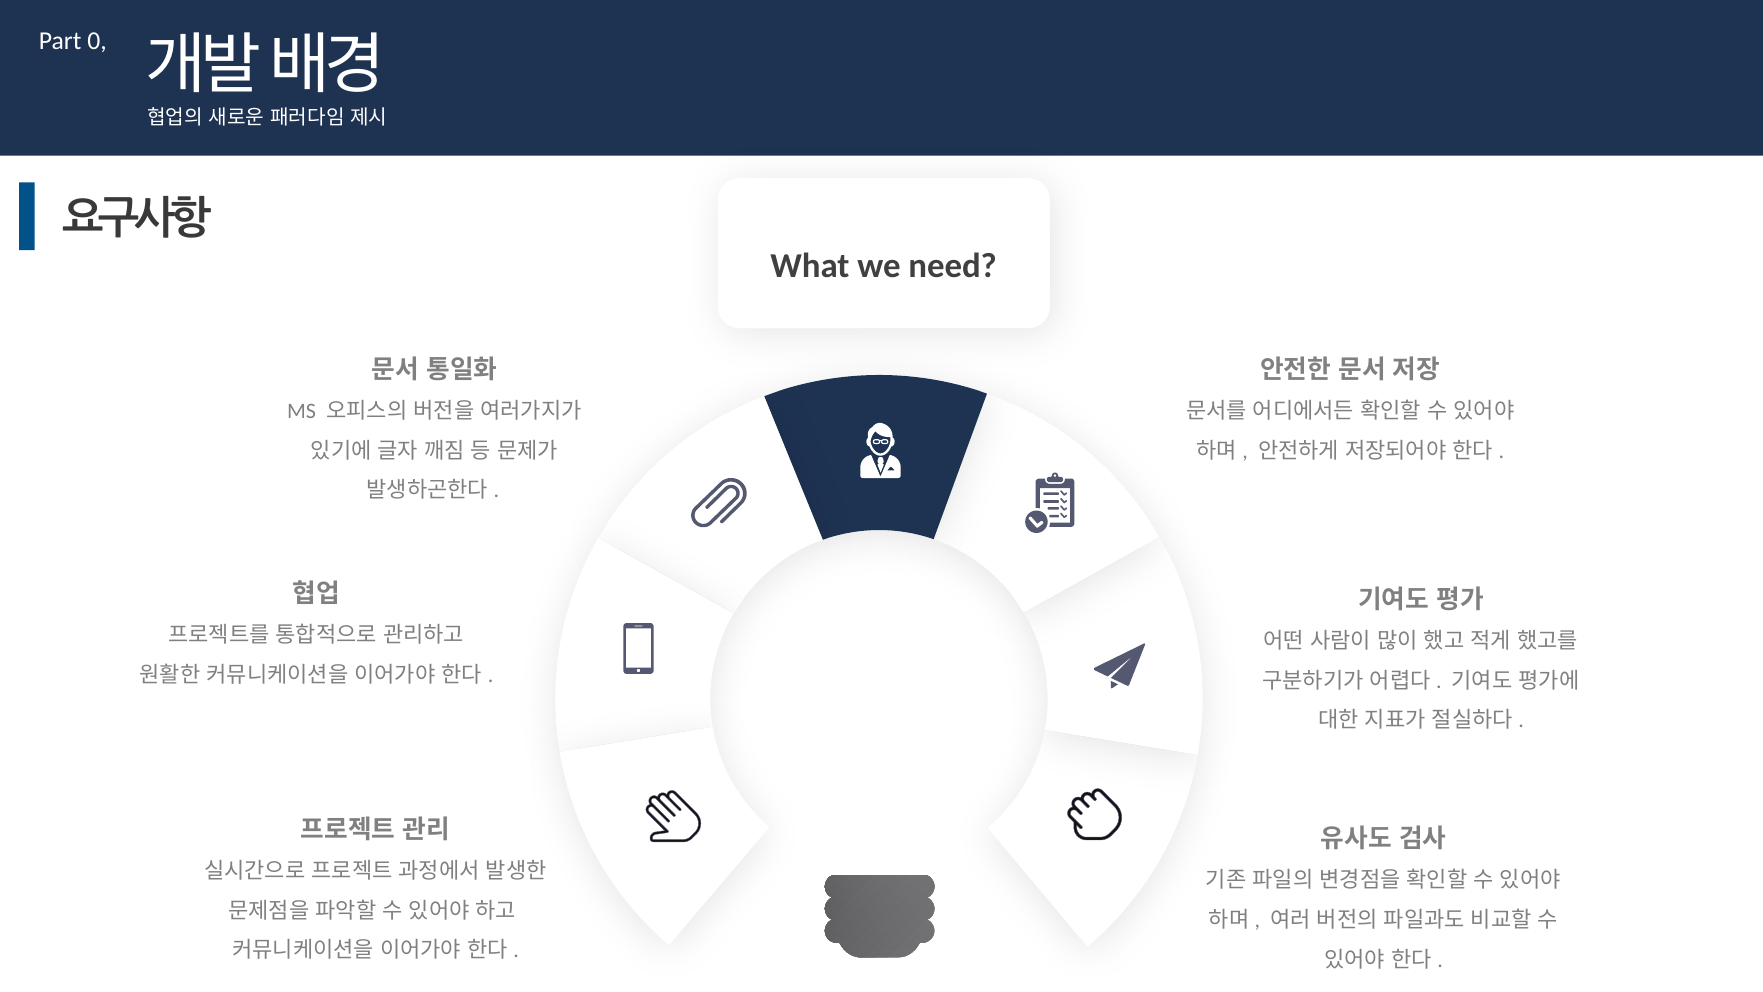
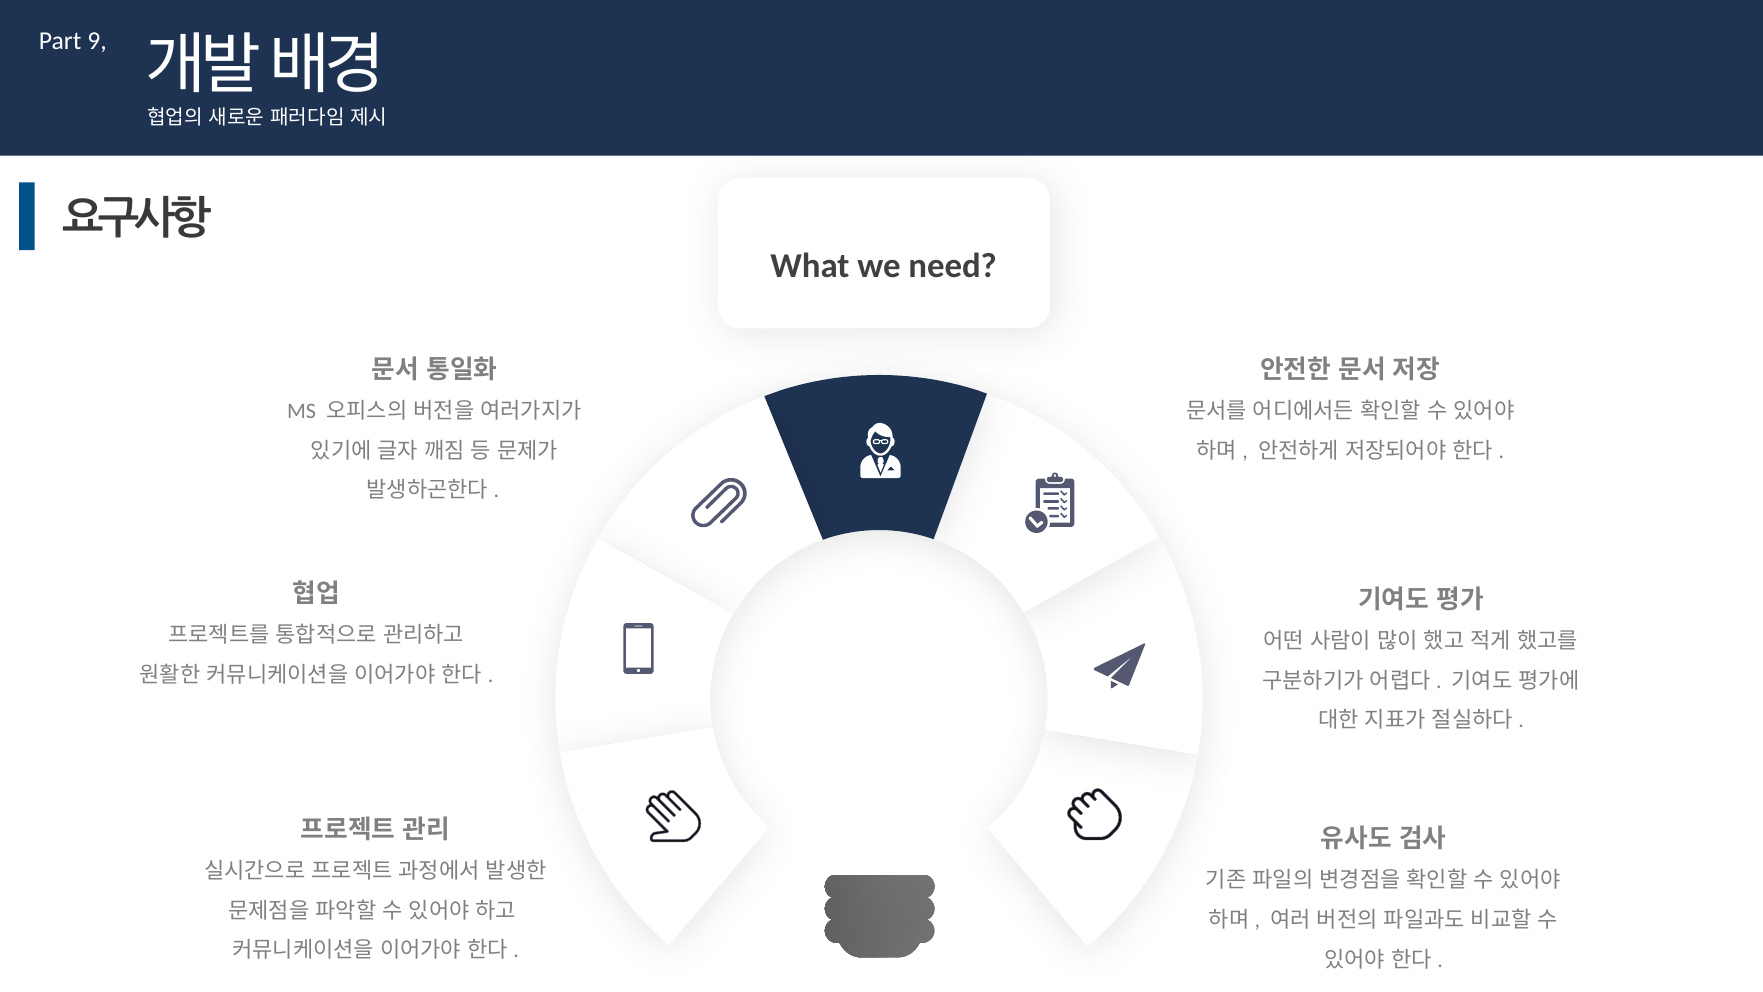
0: 0 -> 9 (97, 41)
